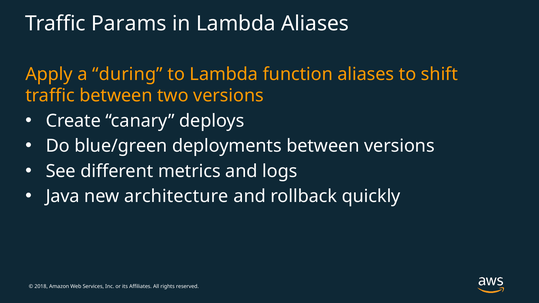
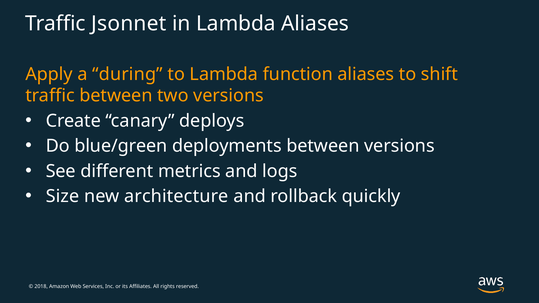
Params: Params -> Jsonnet (129, 24)
Java: Java -> Size (63, 196)
